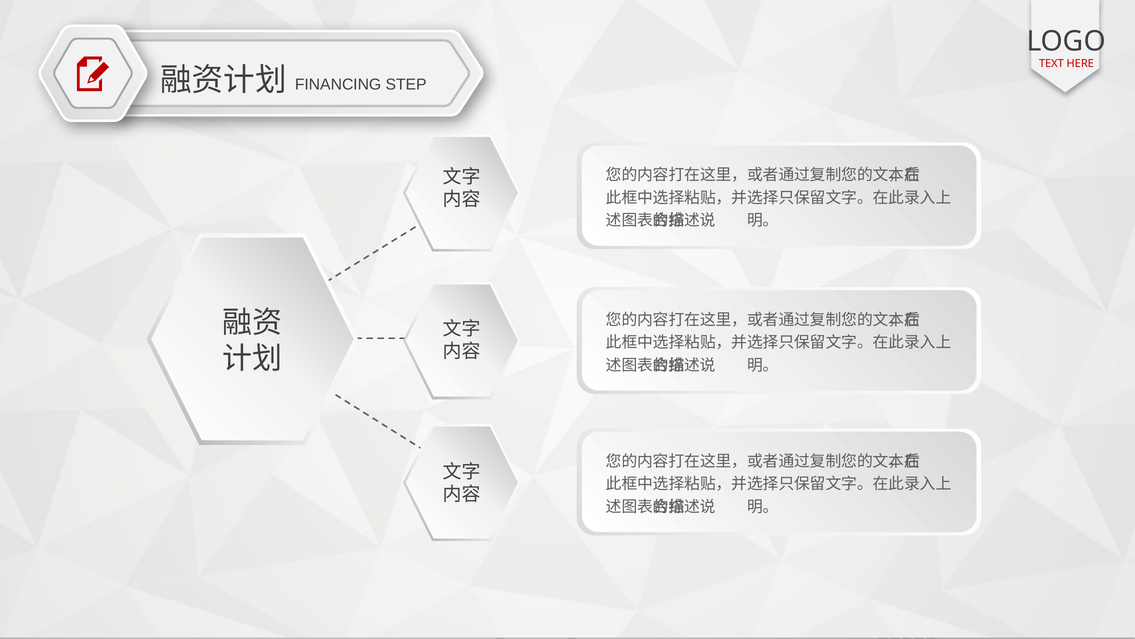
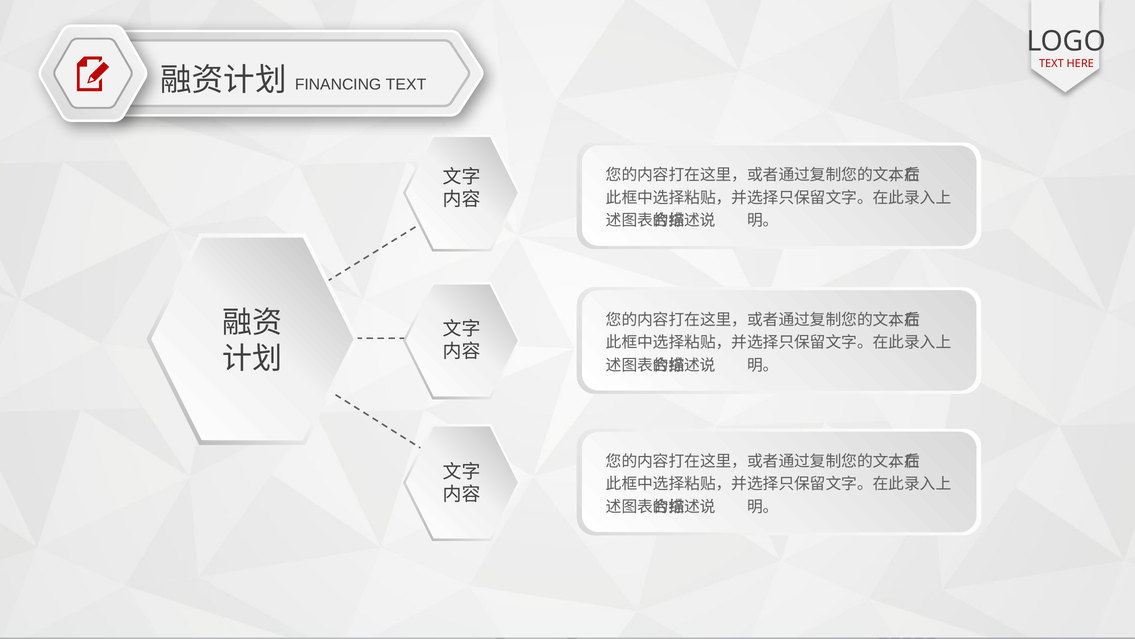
FINANCING STEP: STEP -> TEXT (406, 84)
